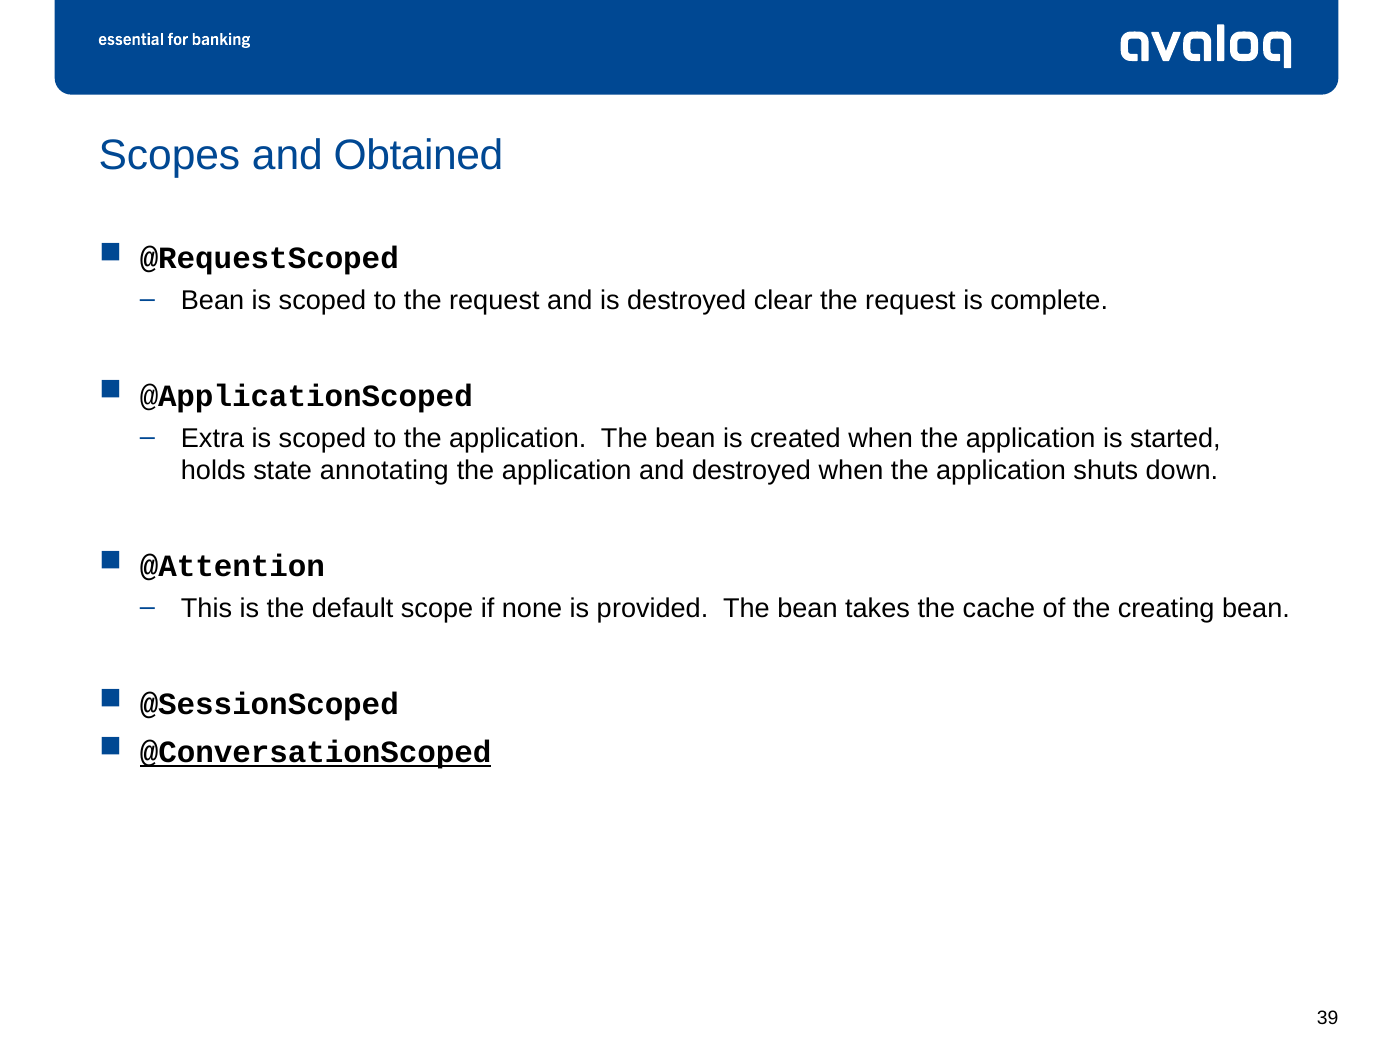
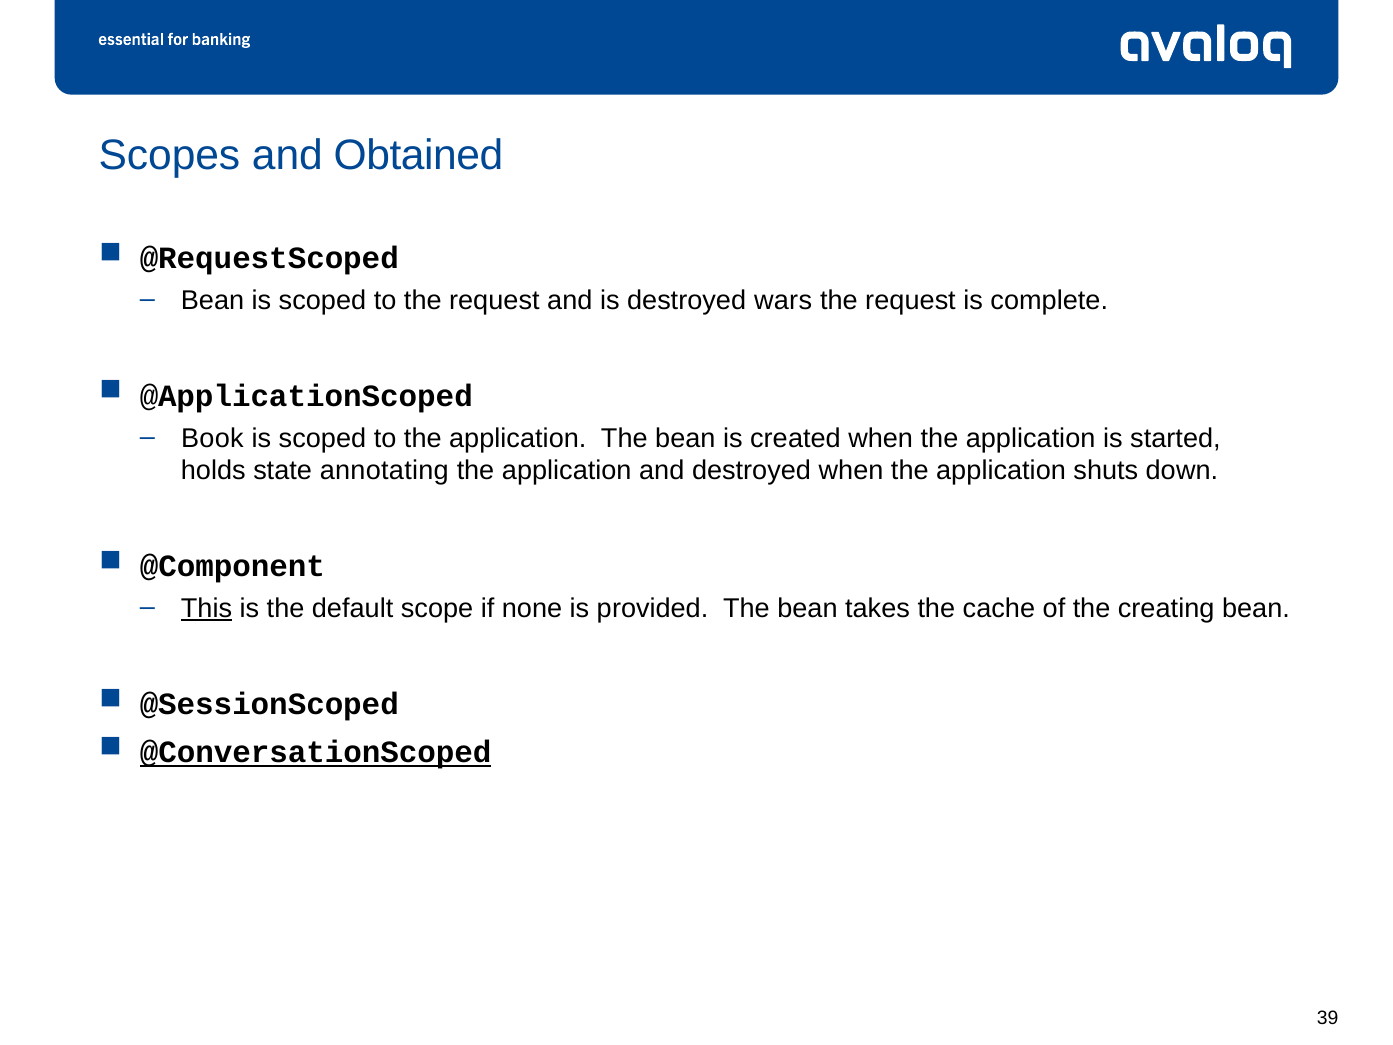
clear: clear -> wars (783, 300)
Extra: Extra -> Book (212, 438)
@Attention: @Attention -> @Component (232, 566)
This underline: none -> present (206, 608)
